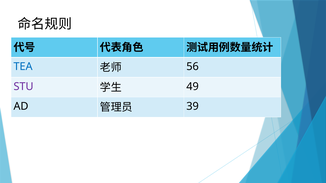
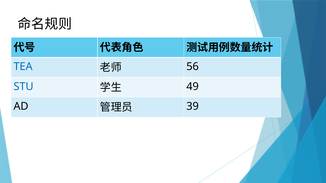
STU colour: purple -> blue (23, 87)
